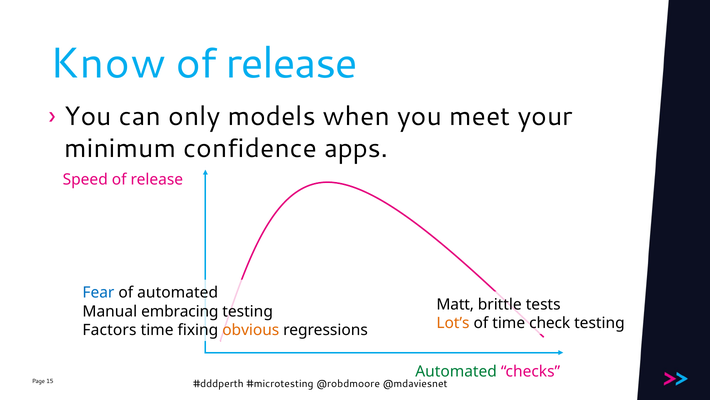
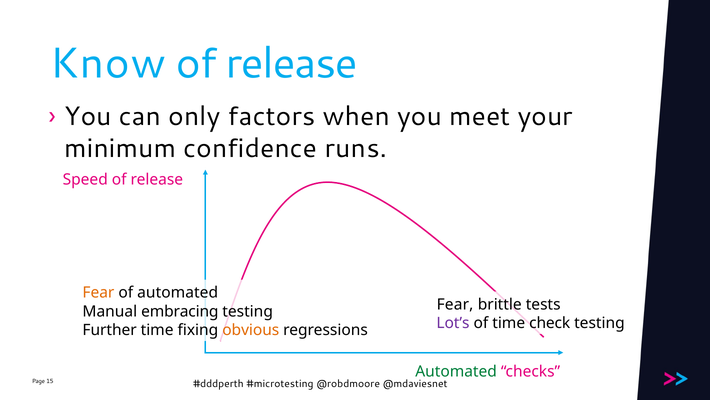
models: models -> factors (272, 117)
apps: apps -> runs (356, 148)
Fear colour: blue -> orange (98, 292)
Matt: Matt -> Fear (455, 304)
Lot’s colour: orange -> purple (453, 323)
Factors: Factors -> Further (110, 330)
